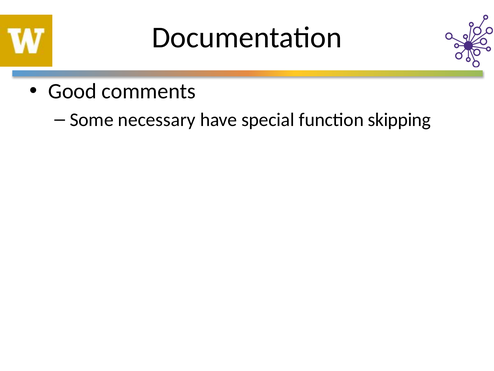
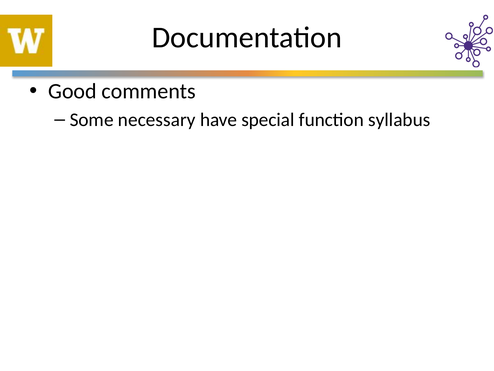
skipping: skipping -> syllabus (399, 120)
